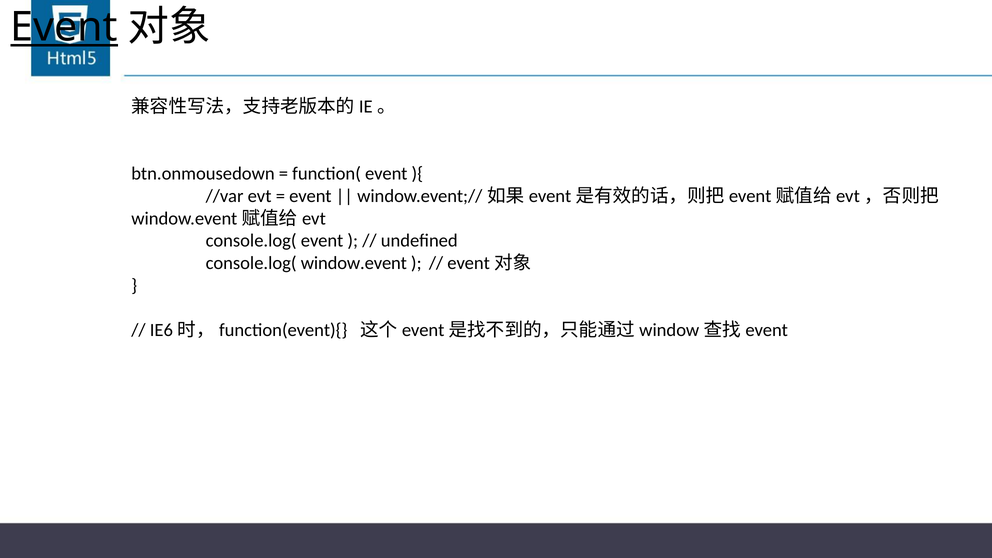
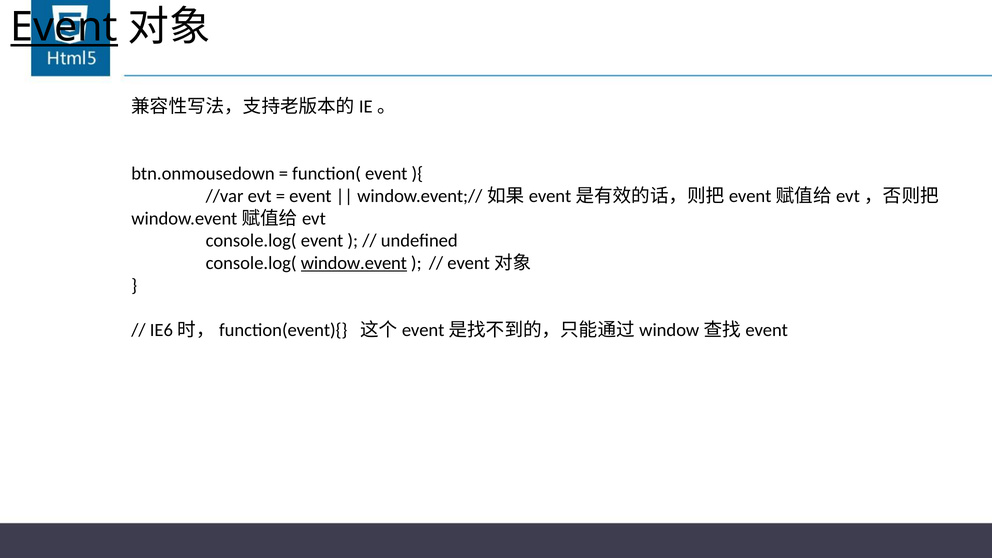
window.event underline: none -> present (354, 263)
